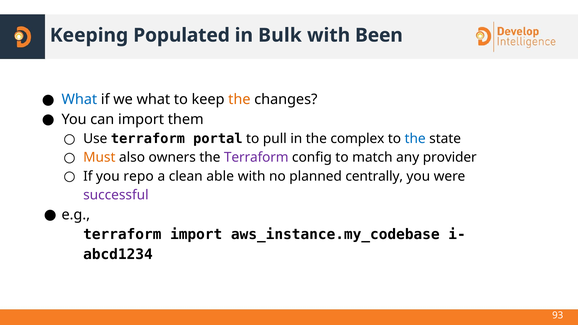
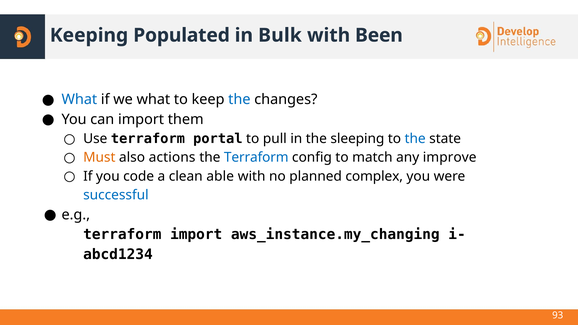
the colour: orange -> blue (239, 100)
complex: complex -> sleeping (357, 139)
owners: owners -> actions (172, 158)
Terraform colour: purple -> blue (256, 158)
provider: provider -> improve (450, 158)
repo: repo -> code (139, 176)
centrally: centrally -> complex (374, 176)
successful colour: purple -> blue (116, 195)
aws_instance.my_codebase: aws_instance.my_codebase -> aws_instance.my_changing (335, 235)
